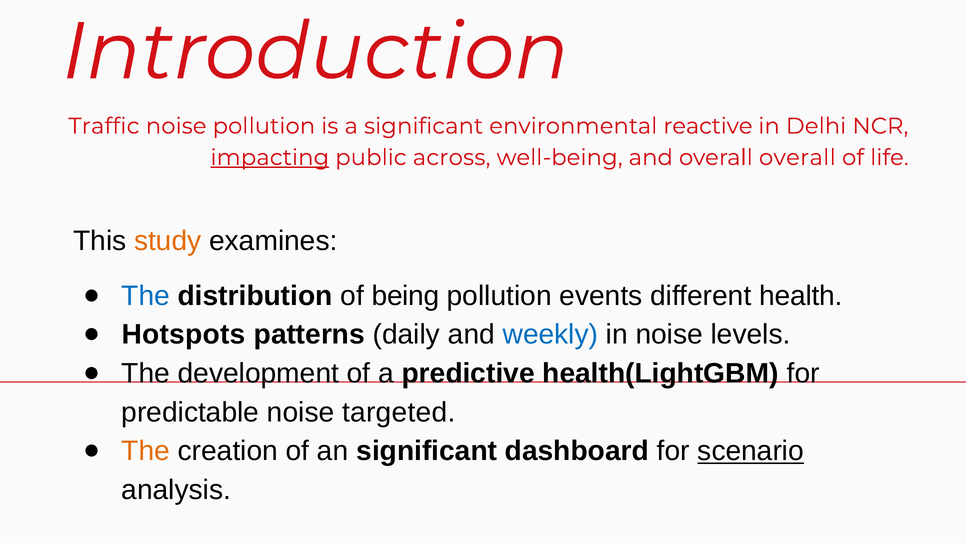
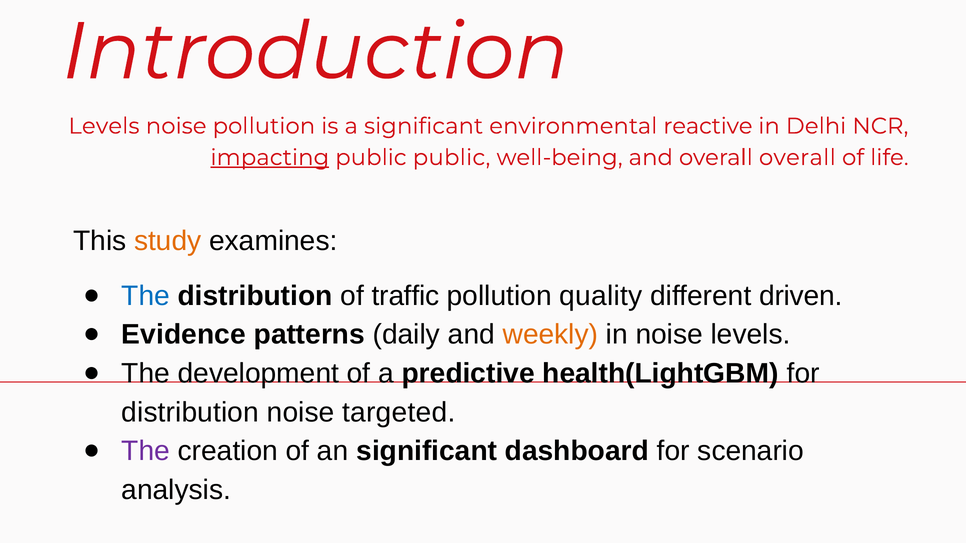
Traffic: Traffic -> Levels (104, 126)
public across: across -> public (452, 158)
being: being -> traffic (406, 296)
events: events -> quality (601, 296)
health: health -> driven (801, 296)
Hotspots: Hotspots -> Evidence (184, 335)
weekly colour: blue -> orange (550, 335)
predictable: predictable -> distribution (190, 413)
The colour: orange -> purple (146, 452)
scenario underline: present -> none (751, 452)
